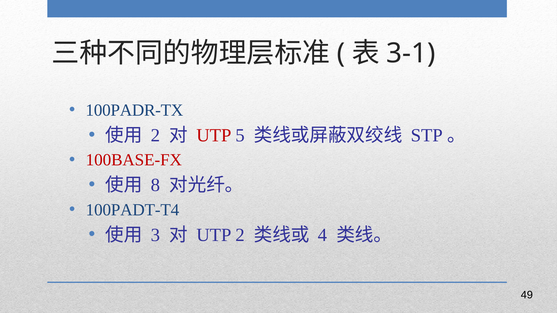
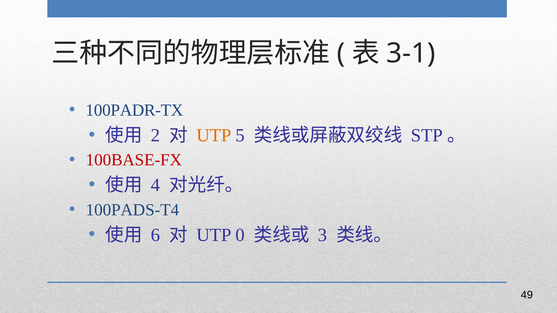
UTP colour: red -> orange (214, 136)
8: 8 -> 4 (156, 185)
100PADT-T4: 100PADT-T4 -> 100PADS-T4 (132, 210)
3: 3 -> 6 (156, 235)
UTP 2: 2 -> 0 (240, 235)
4: 4 -> 3 (323, 235)
